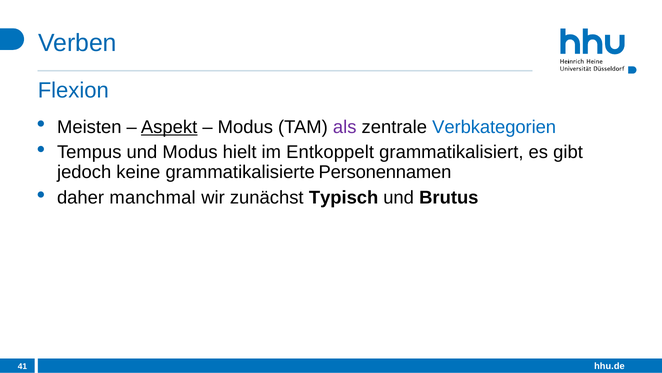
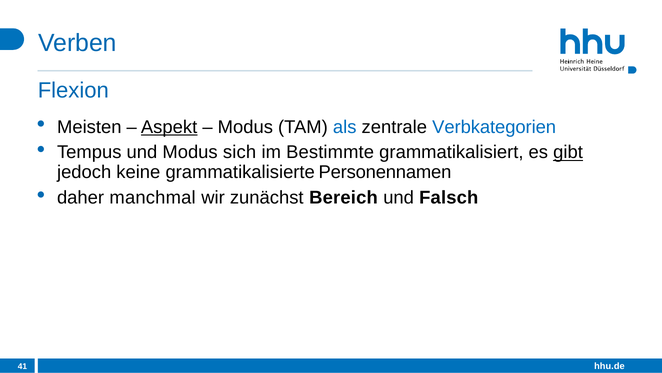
als colour: purple -> blue (345, 127)
hielt: hielt -> sich (240, 152)
Entkoppelt: Entkoppelt -> Bestimmte (330, 152)
gibt underline: none -> present (568, 152)
Typisch: Typisch -> Bereich (344, 198)
Brutus: Brutus -> Falsch (449, 198)
